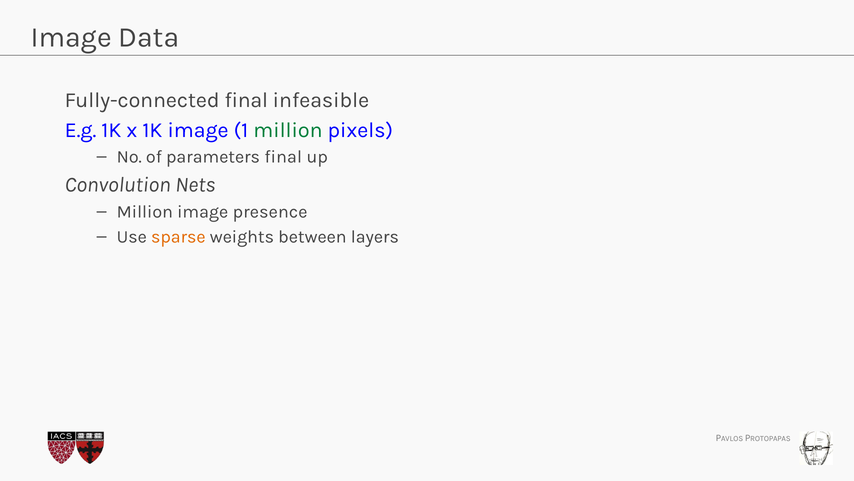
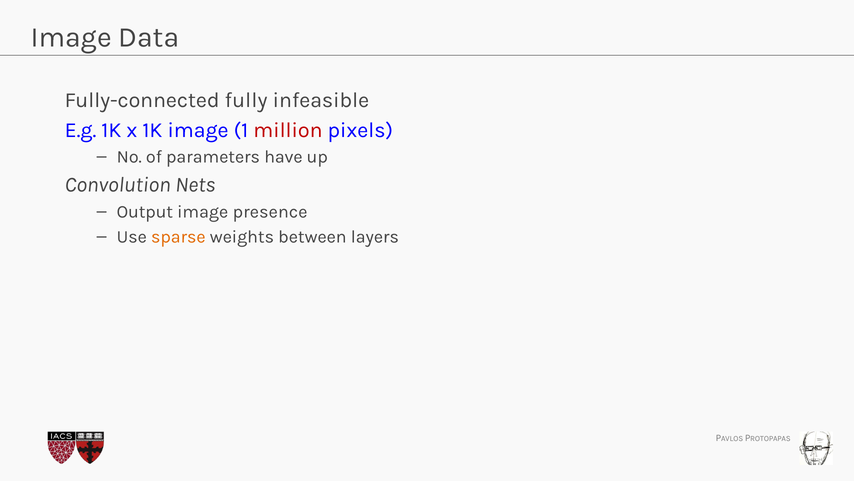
Fully-connected final: final -> fully (246, 100)
million colour: green -> red (288, 130)
parameters final: final -> have (283, 157)
Million: Million -> Output (145, 211)
